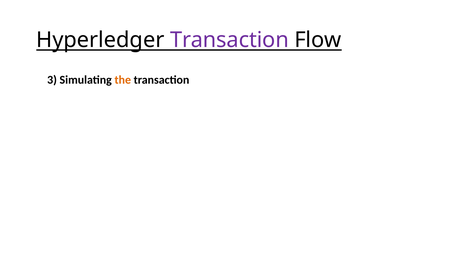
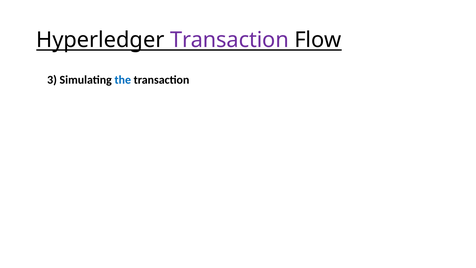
the colour: orange -> blue (123, 80)
